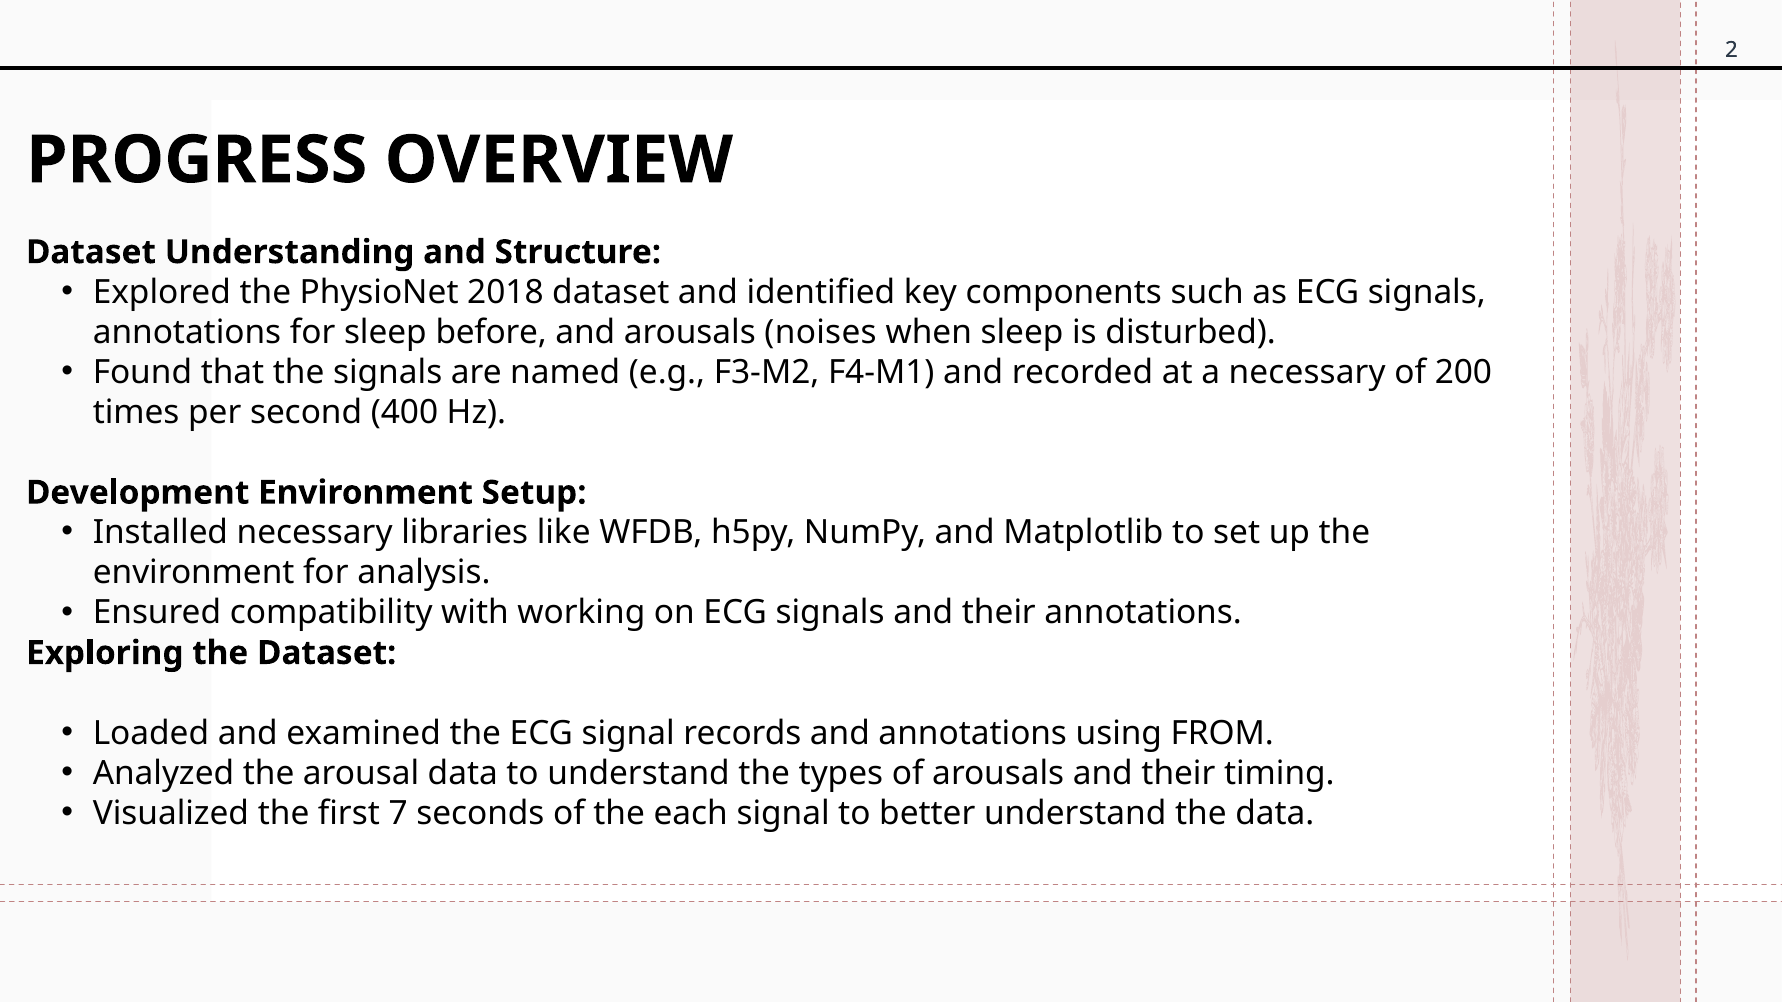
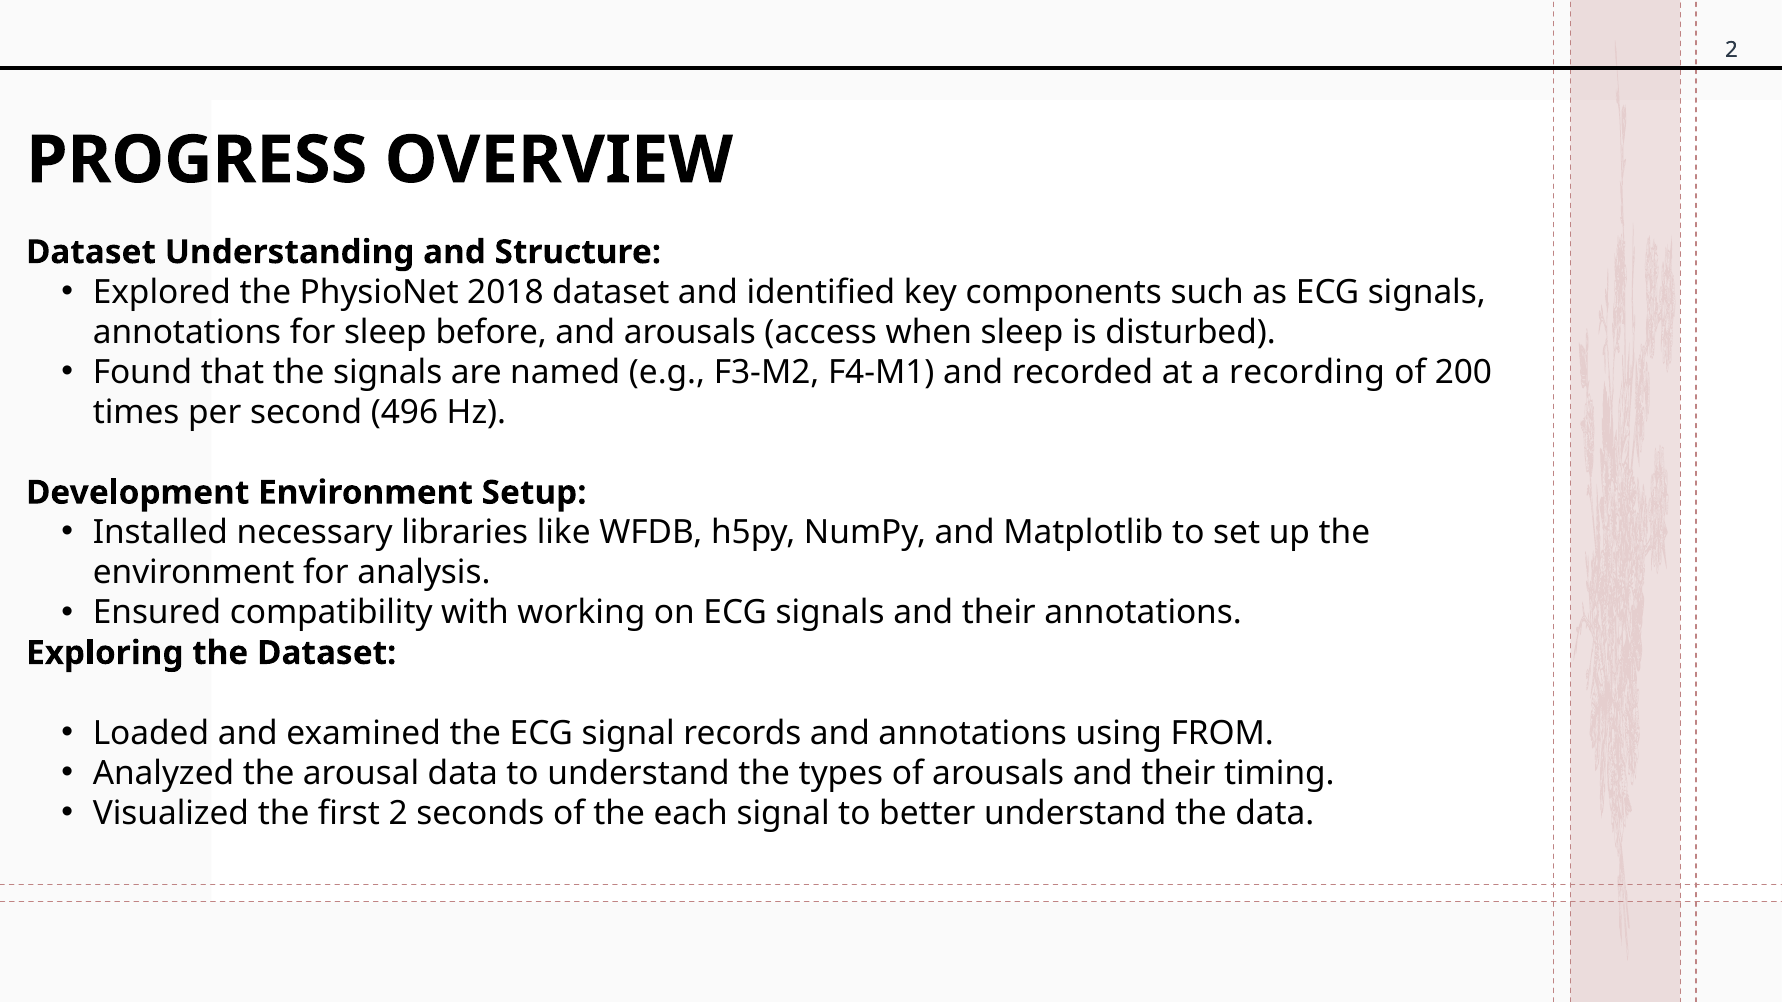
noises: noises -> access (821, 332)
a necessary: necessary -> recording (1307, 373)
400: 400 -> 496 (405, 413)
first 7: 7 -> 2 (398, 814)
